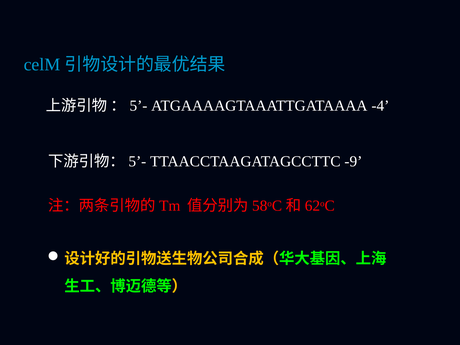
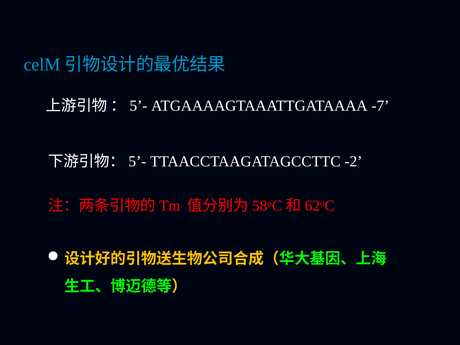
-4: -4 -> -7 (380, 106)
-9: -9 -> -2 (353, 161)
